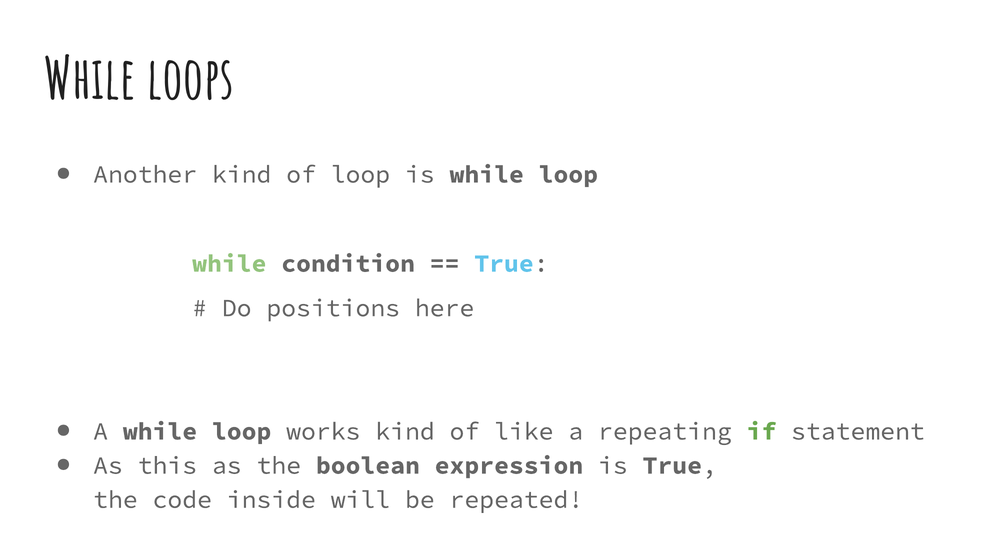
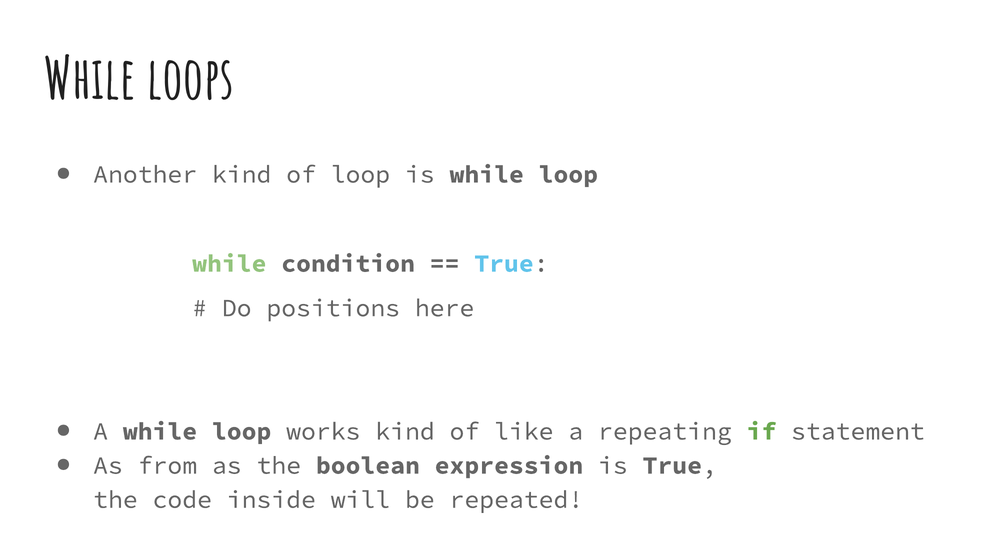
this: this -> from (167, 465)
